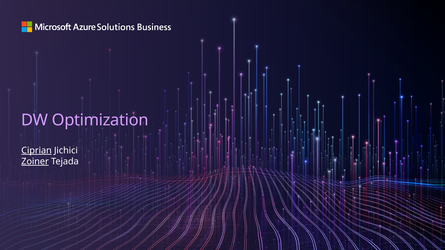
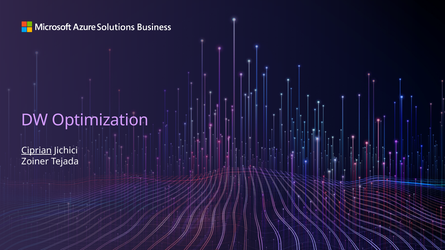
Zoiner underline: present -> none (35, 162)
